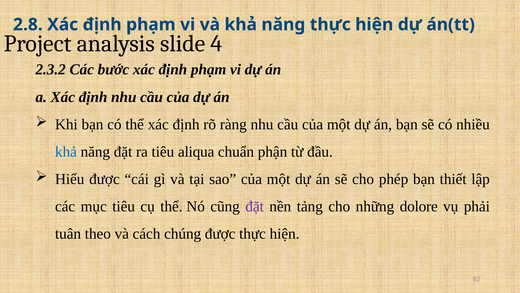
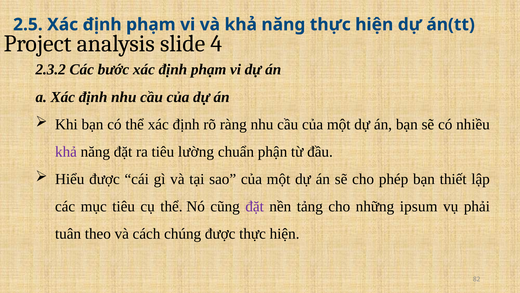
2.8: 2.8 -> 2.5 (28, 25)
khả colour: blue -> purple (66, 151)
aliqua: aliqua -> lường (196, 151)
dolore: dolore -> ipsum (419, 206)
